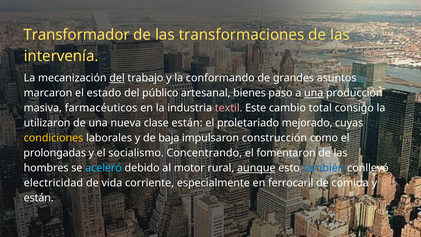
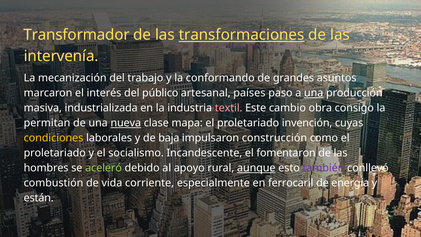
transformaciones underline: none -> present (242, 35)
del underline: present -> none (117, 78)
estado: estado -> interés (104, 93)
bienes: bienes -> países (249, 93)
farmacéuticos: farmacéuticos -> industrializada (101, 108)
total: total -> obra (320, 108)
utilizaron: utilizaron -> permitan (47, 123)
nueva underline: none -> present (126, 123)
clase están: están -> mapa (187, 123)
mejorado: mejorado -> invención (307, 123)
prolongadas: prolongadas -> proletariado (55, 153)
Concentrando: Concentrando -> Incandescente (204, 153)
aceleró colour: light blue -> light green (104, 168)
motor: motor -> apoyo (189, 168)
también colour: blue -> purple (323, 168)
electricidad: electricidad -> combustión (53, 183)
comida: comida -> energía (350, 183)
